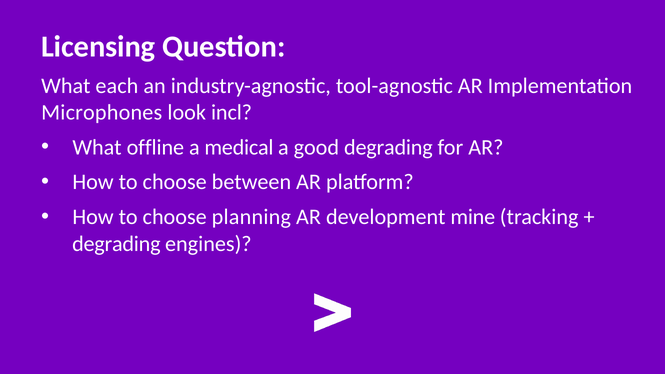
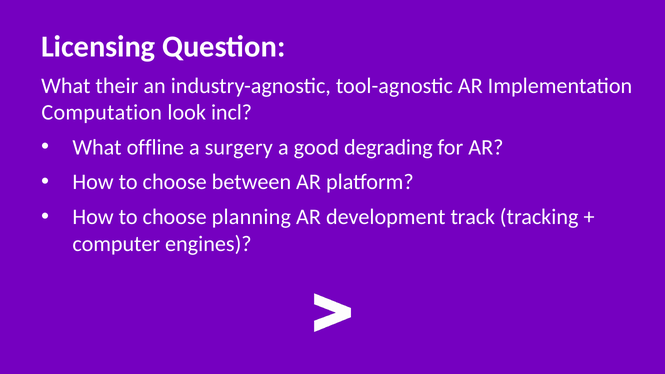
each: each -> their (117, 86)
Microphones: Microphones -> Computation (102, 112)
medical: medical -> surgery (239, 147)
mine: mine -> track (473, 217)
degrading: degrading -> computer (116, 244)
